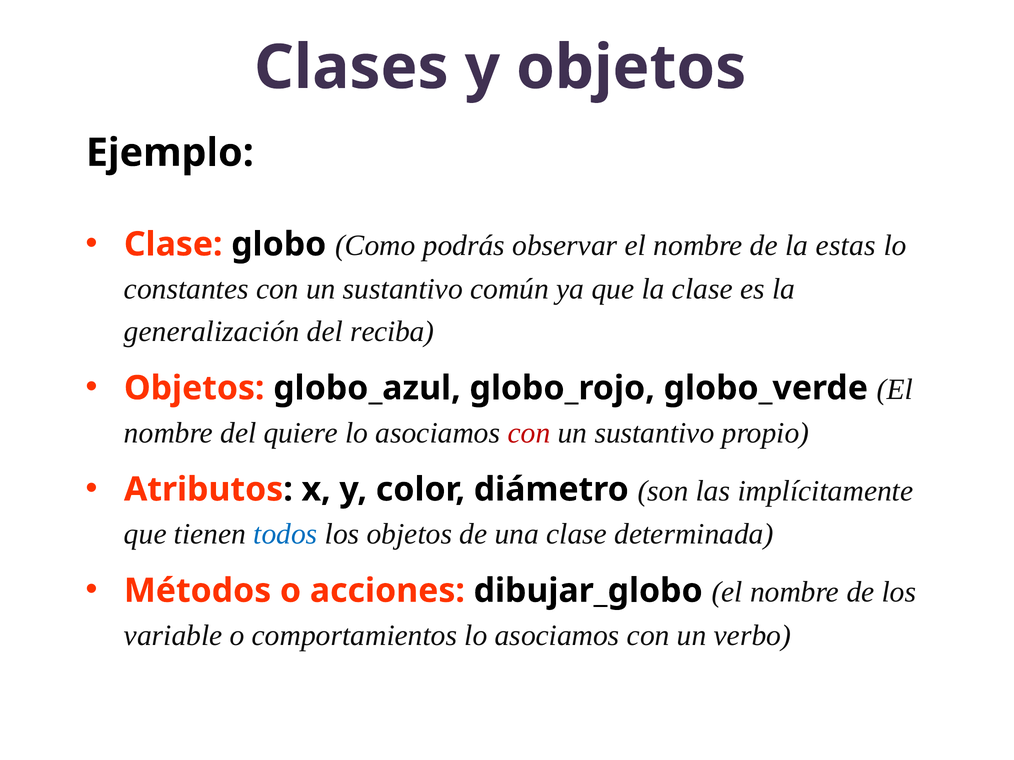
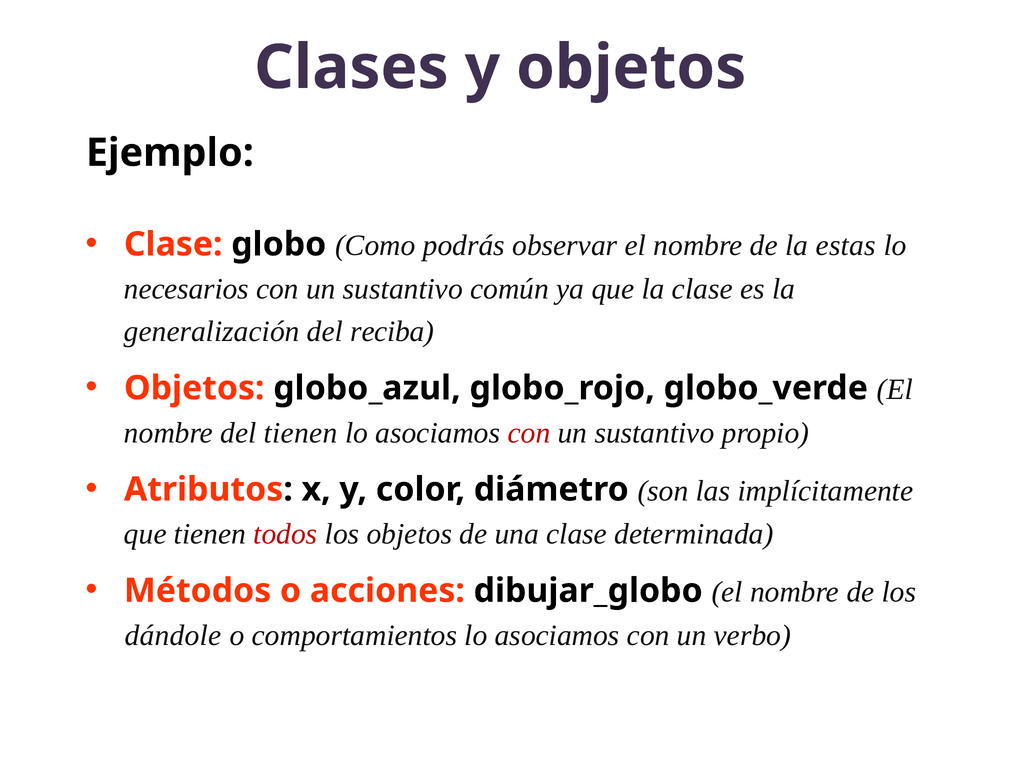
constantes: constantes -> necesarios (186, 289)
del quiere: quiere -> tienen (301, 433)
todos colour: blue -> red (285, 535)
variable: variable -> dándole (173, 636)
